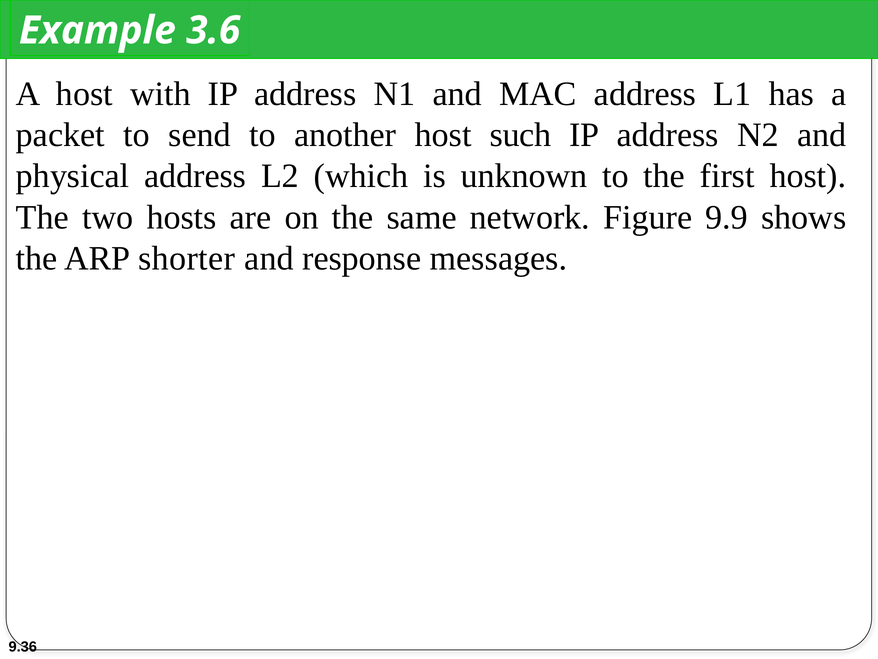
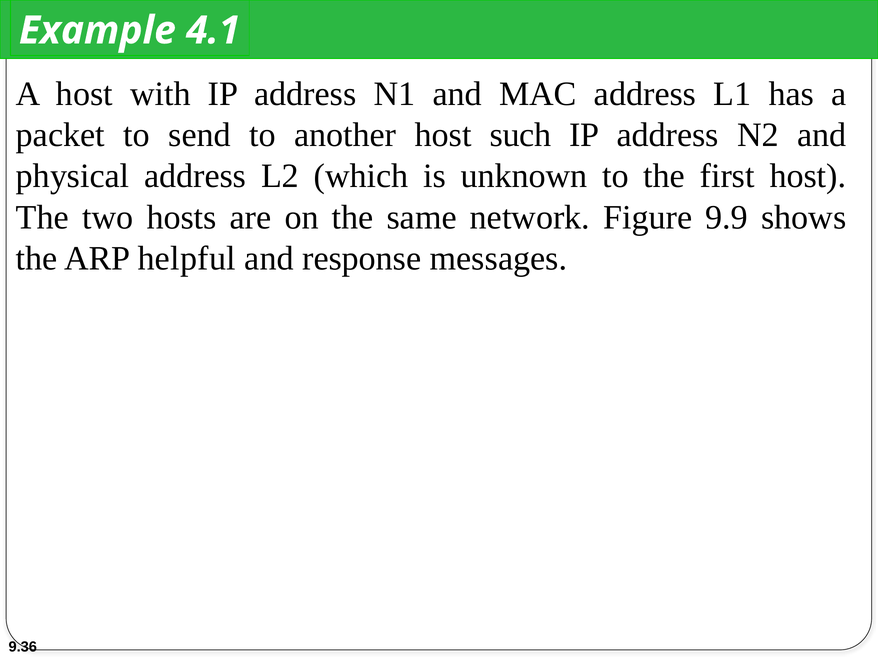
3.6: 3.6 -> 4.1 (213, 30)
shorter: shorter -> helpful (187, 258)
